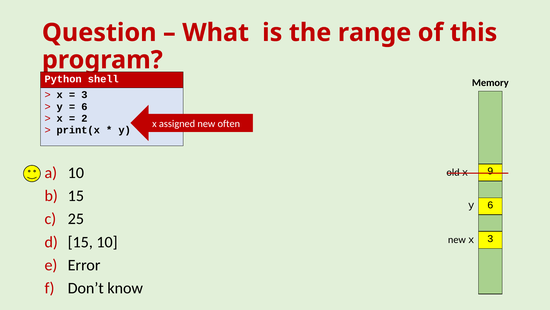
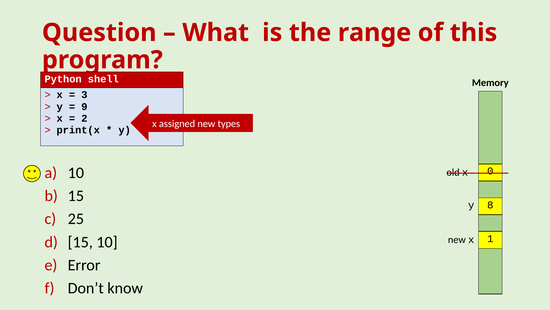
6: 6 -> 9 (84, 106)
often: often -> types (229, 123)
9: 9 -> 0 (490, 171)
y 6: 6 -> 8 (490, 205)
x 3: 3 -> 1 (490, 238)
